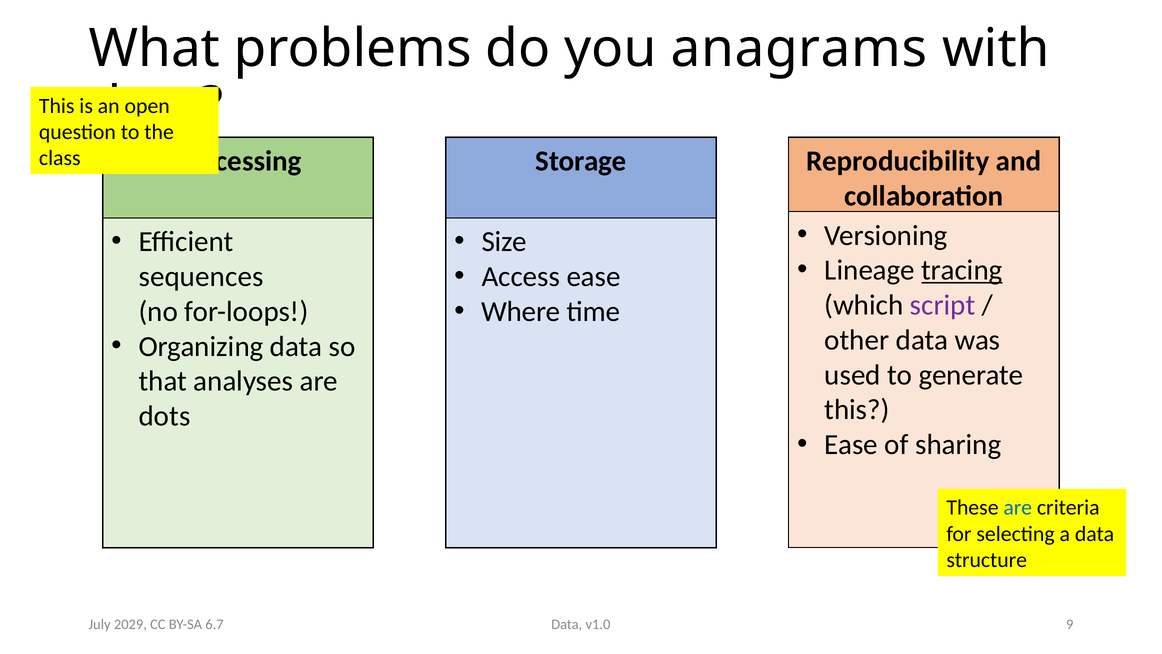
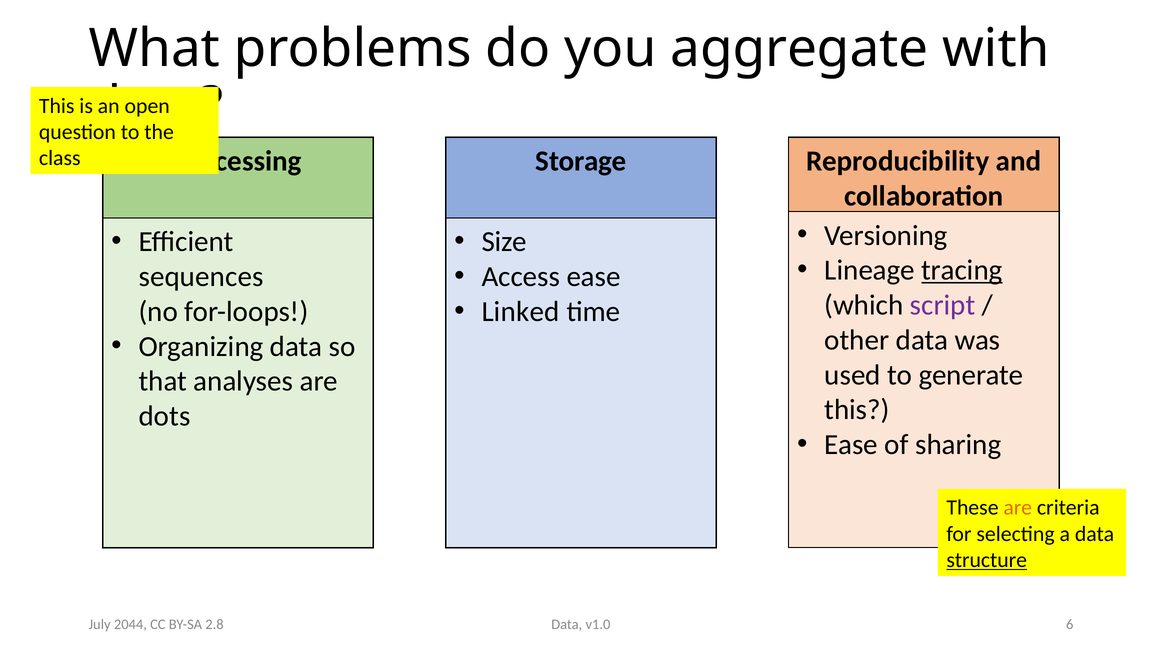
anagrams: anagrams -> aggregate (799, 49)
Where: Where -> Linked (521, 311)
are colour: blue -> orange (1018, 507)
structure underline: none -> present (987, 560)
9: 9 -> 6 (1070, 624)
2029: 2029 -> 2044 (130, 624)
6.7: 6.7 -> 2.8 (214, 624)
